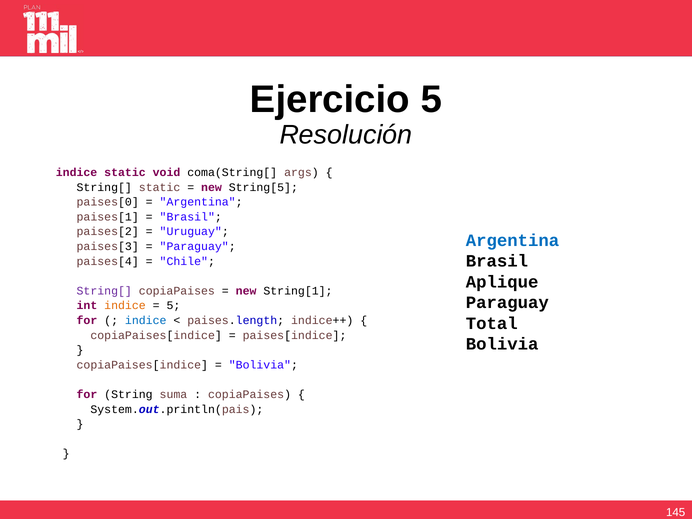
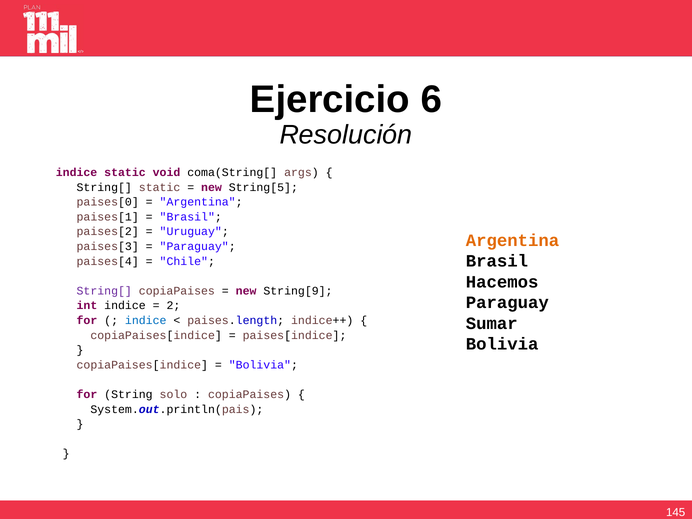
Ejercicio 5: 5 -> 6 (431, 100)
Argentina colour: blue -> orange (513, 240)
Aplique: Aplique -> Hacemos (502, 282)
String[1: String[1 -> String[9 (298, 291)
indice colour: orange -> black (125, 306)
5: 5 -> 2 (173, 306)
Total: Total -> Sumar (492, 323)
suma: suma -> solo (173, 394)
